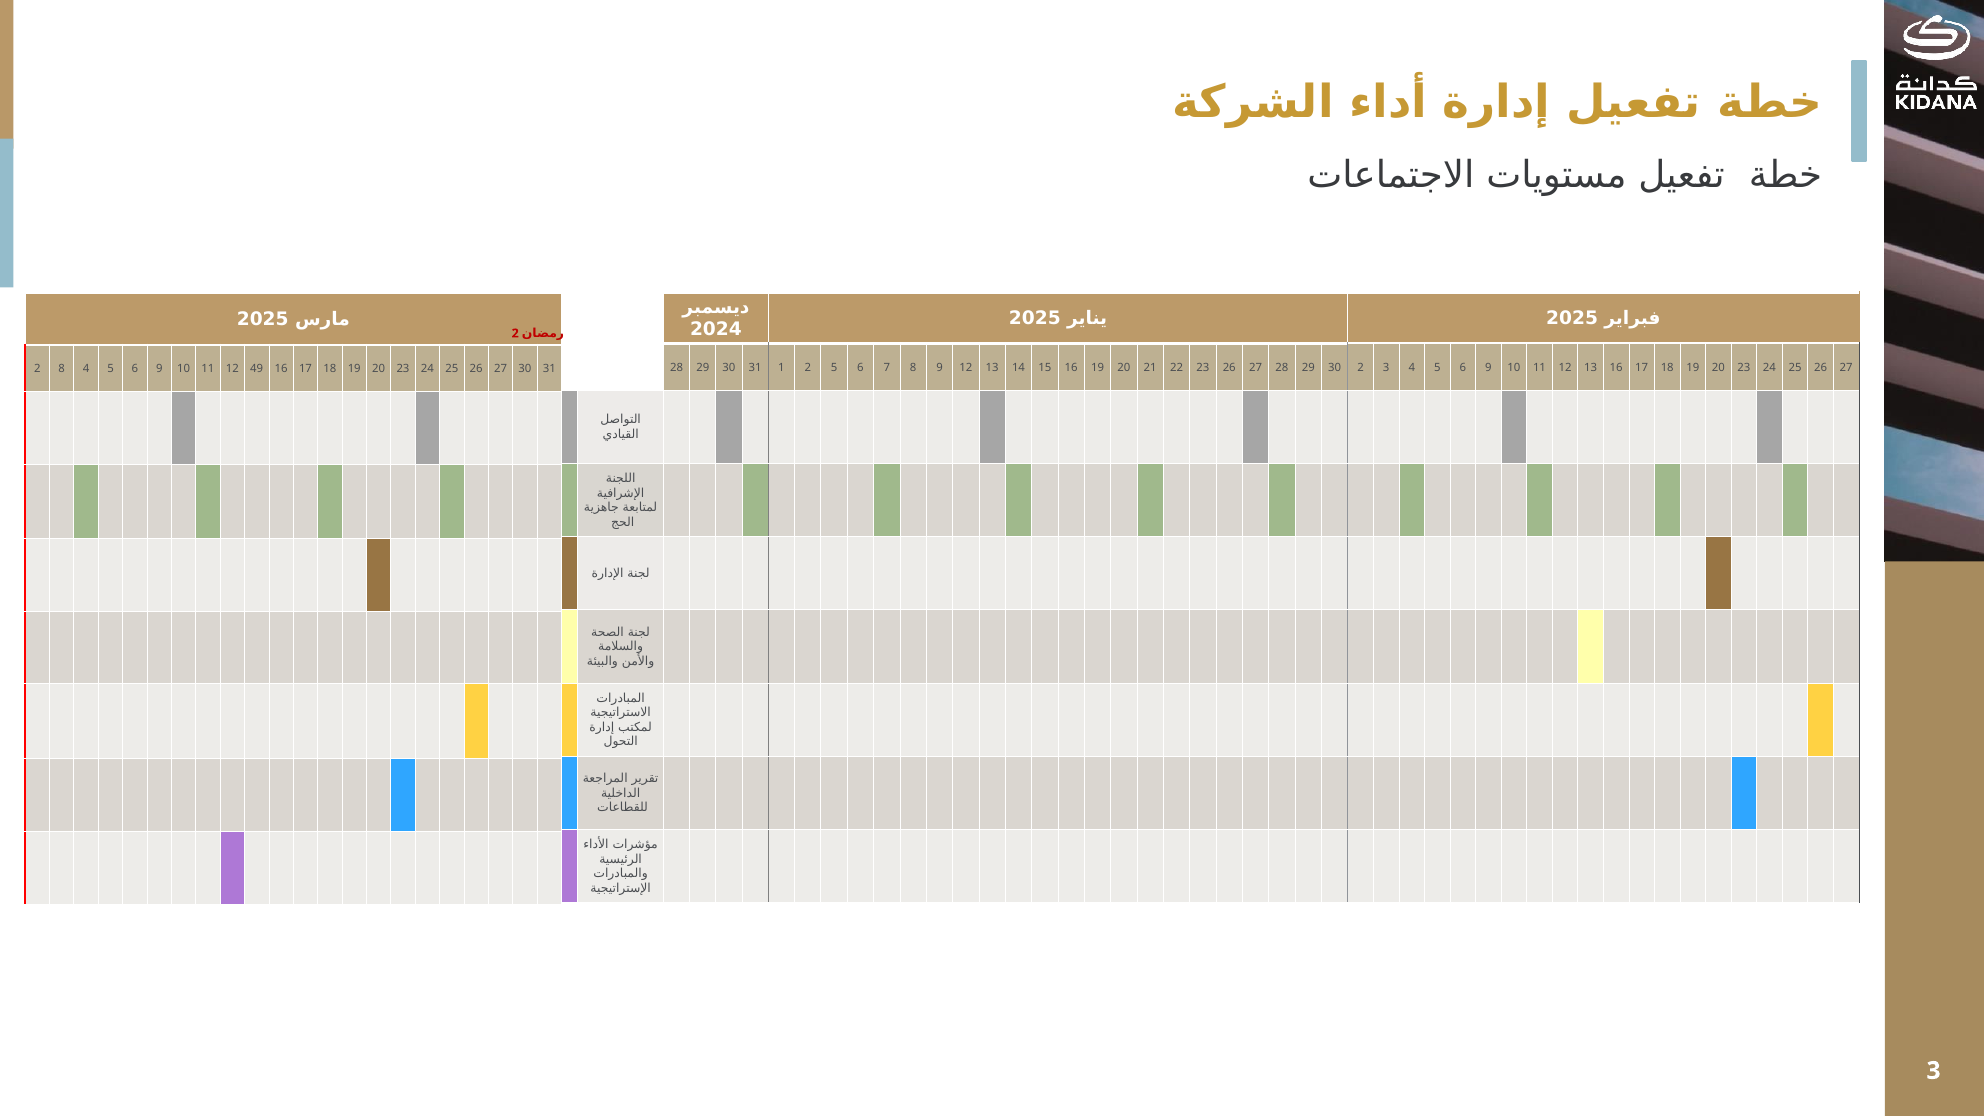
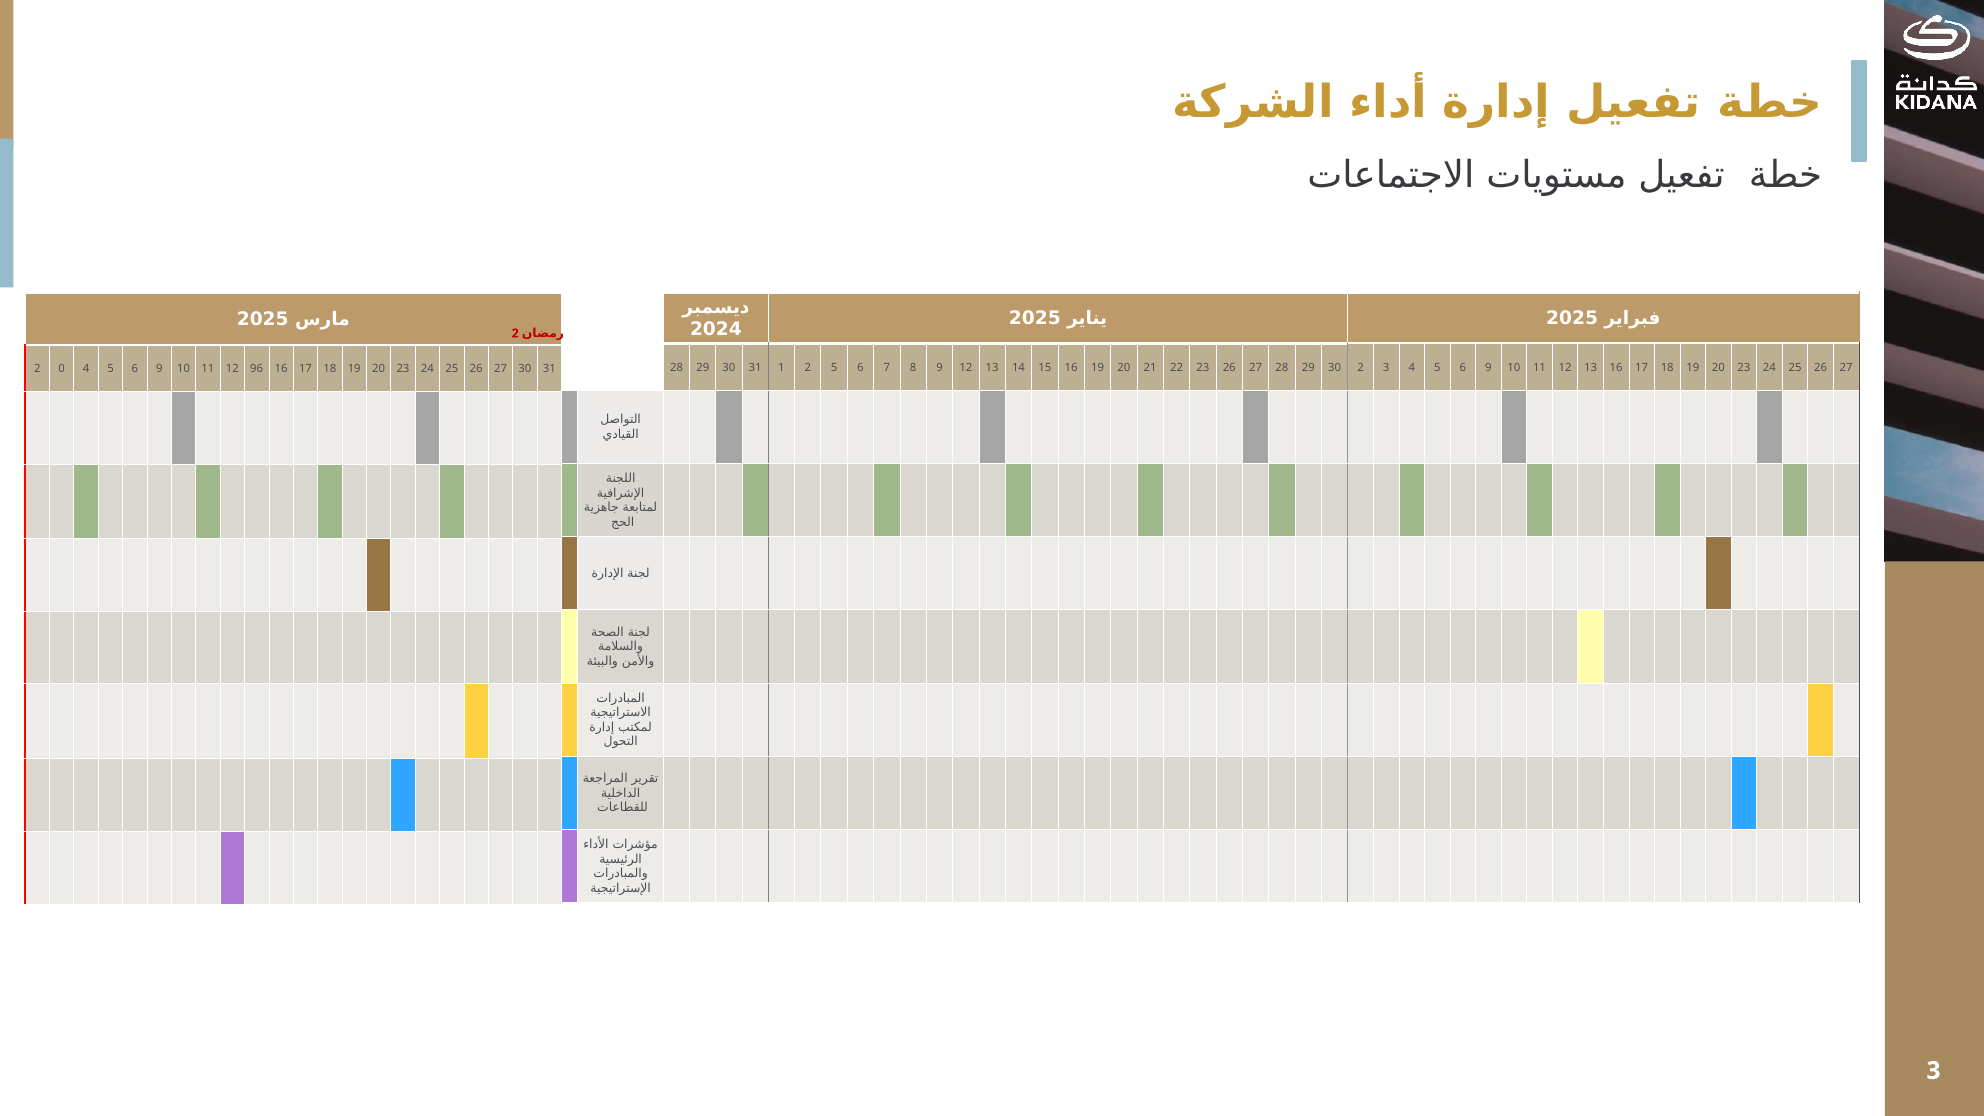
2 8: 8 -> 0 (62, 369)
49: 49 -> 96 (257, 369)
